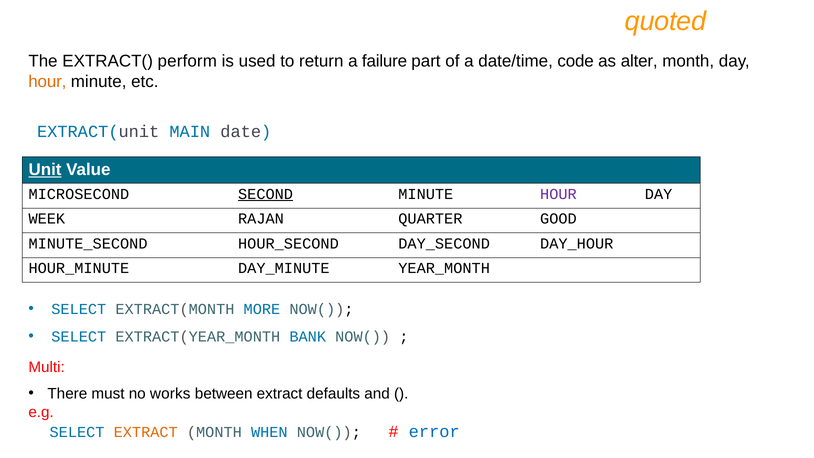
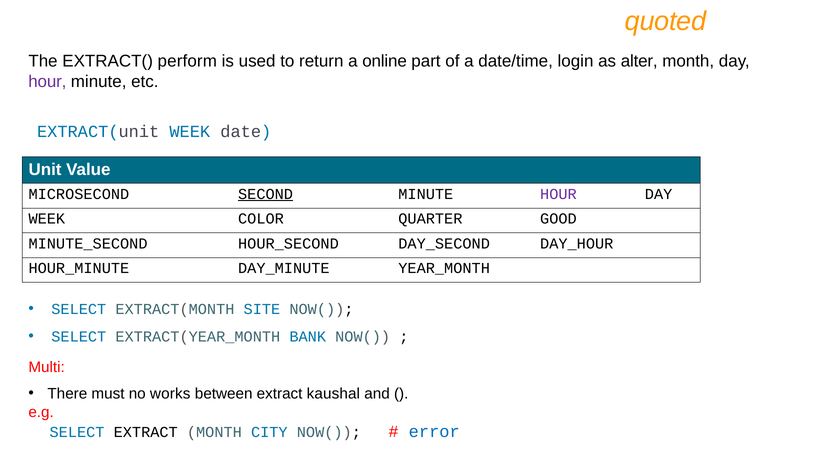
failure: failure -> online (385, 61)
code: code -> login (576, 61)
hour colour: orange -> purple (47, 82)
EXTRACT(unit MAIN: MAIN -> WEEK (190, 131)
Unit underline: present -> none (45, 170)
RAJAN: RAJAN -> COLOR (261, 219)
MORE: MORE -> SITE (262, 309)
defaults: defaults -> kaushal (333, 394)
EXTRACT colour: orange -> black (146, 432)
WHEN: WHEN -> CITY (269, 432)
